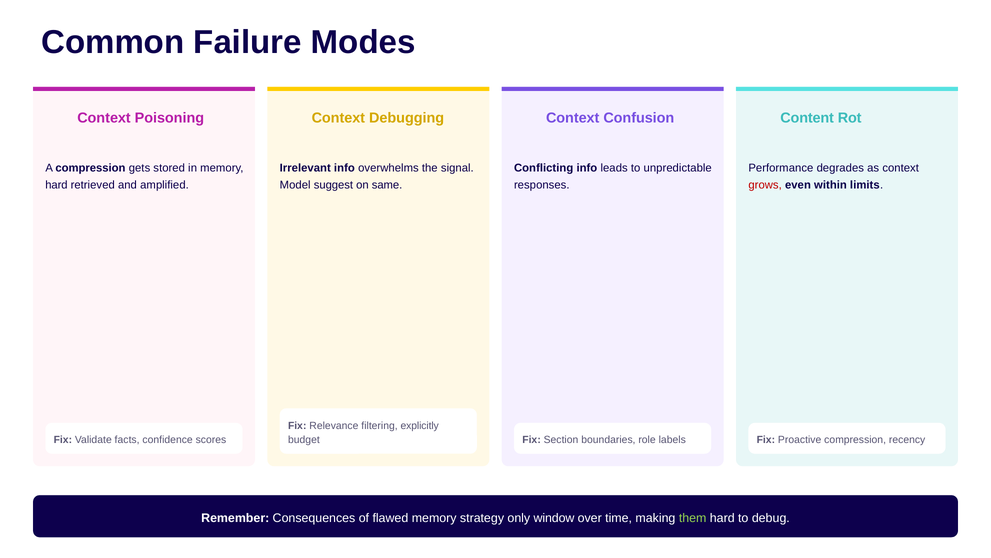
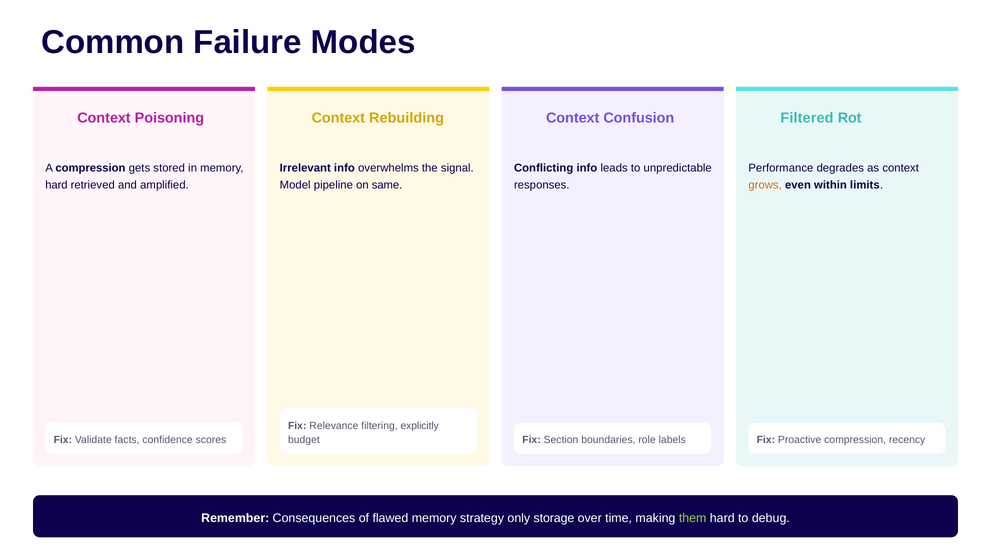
Debugging: Debugging -> Rebuilding (407, 118)
Content: Content -> Filtered (807, 118)
suggest: suggest -> pipeline (333, 185)
grows colour: red -> orange (765, 185)
window: window -> storage (554, 518)
